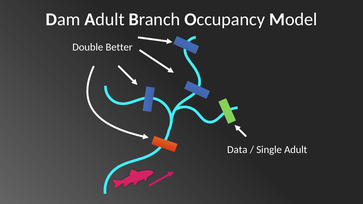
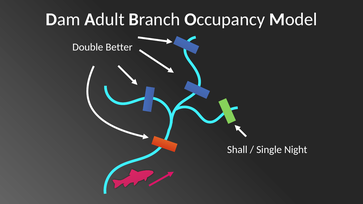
Data: Data -> Shall (237, 150)
Single Adult: Adult -> Night (296, 150)
